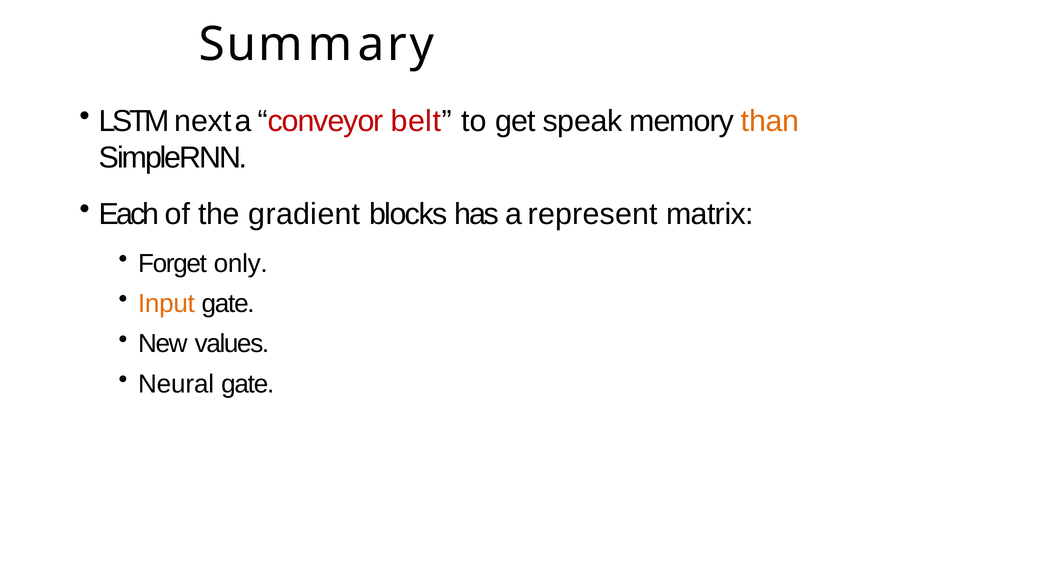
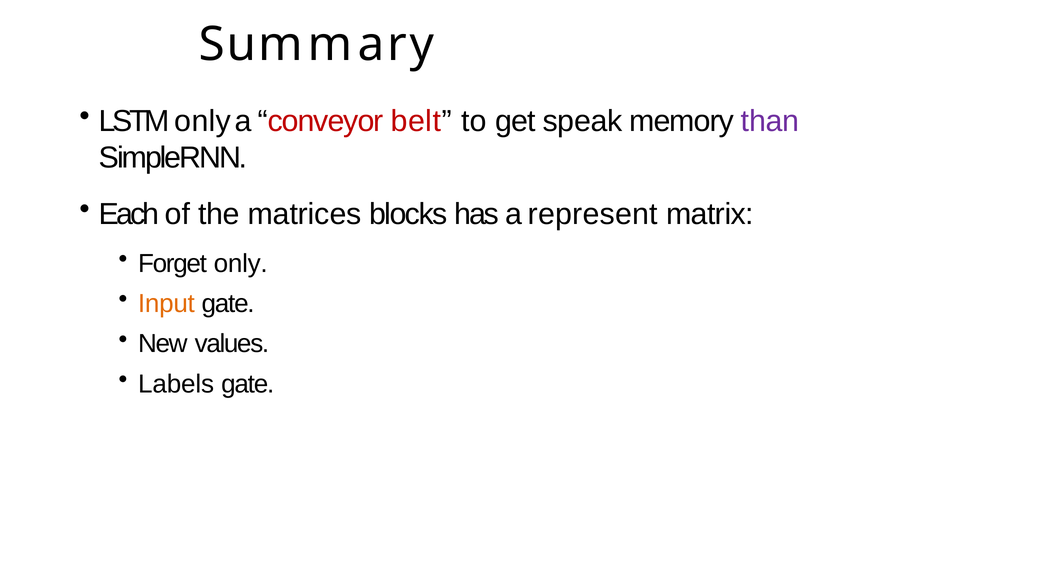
LSTM next: next -> only (203, 121)
than colour: orange -> purple (770, 121)
gradient: gradient -> matrices (305, 214)
Neural: Neural -> Labels (176, 384)
